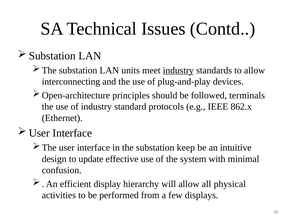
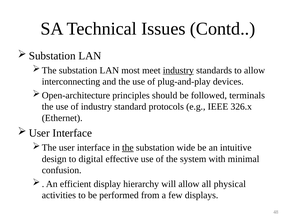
units: units -> most (131, 70)
862.x: 862.x -> 326.x (241, 107)
the underline: none -> present (128, 148)
keep: keep -> wide (186, 148)
update: update -> digital (91, 159)
